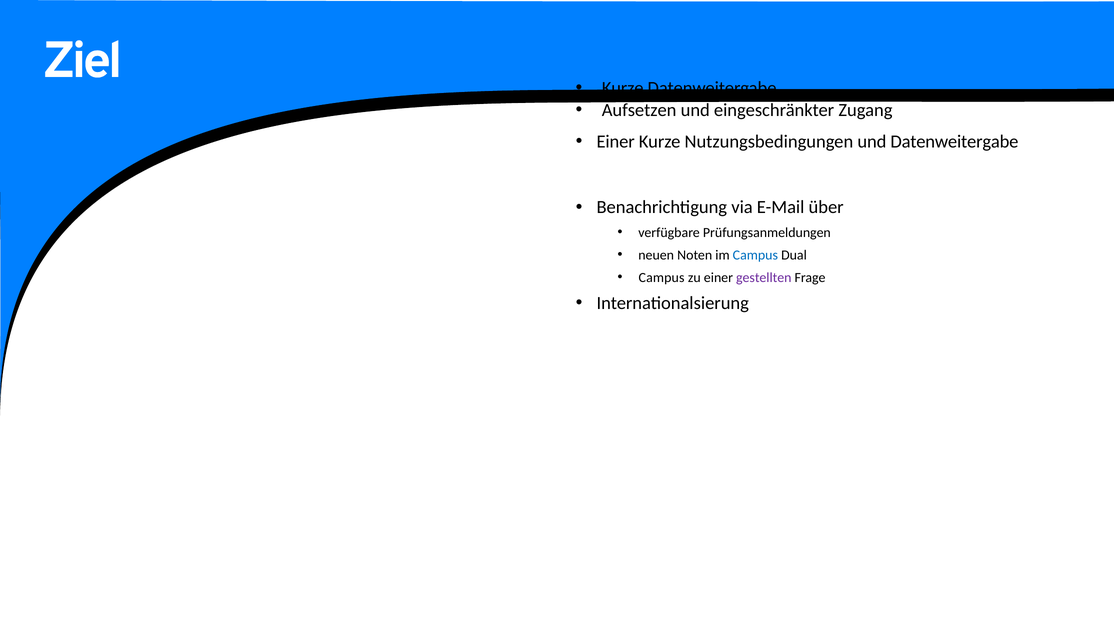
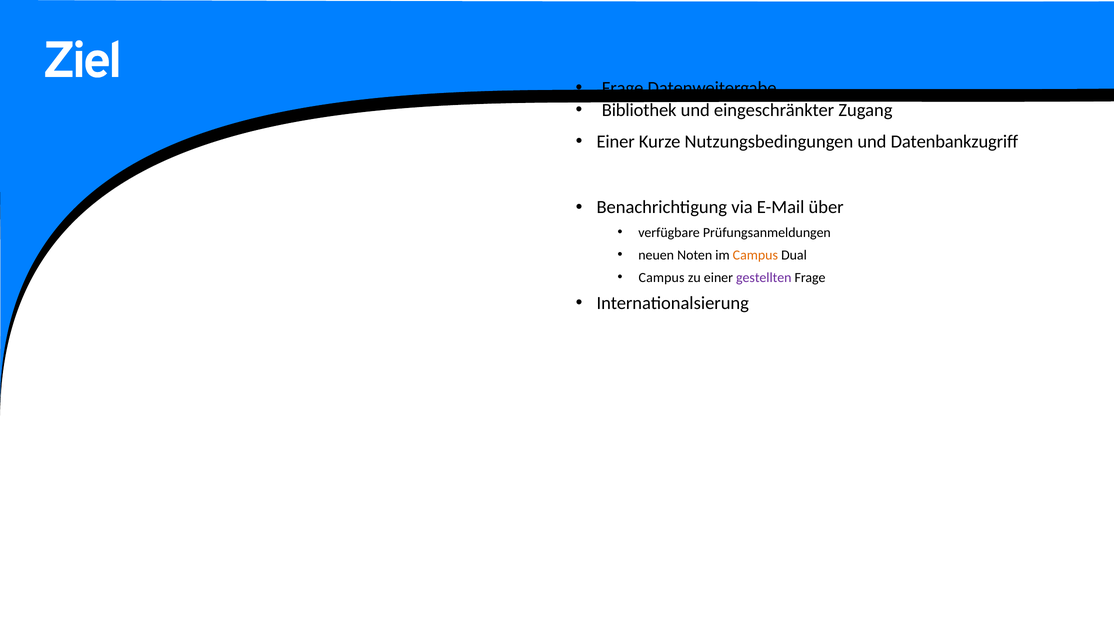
Kurze: Kurze -> Frage (623, 88)
Aufsetzen: Aufsetzen -> Bibliothek (639, 110)
und Datenweitergabe: Datenweitergabe -> Datenbankzugriff (954, 142)
Campus colour: blue -> orange (755, 255)
